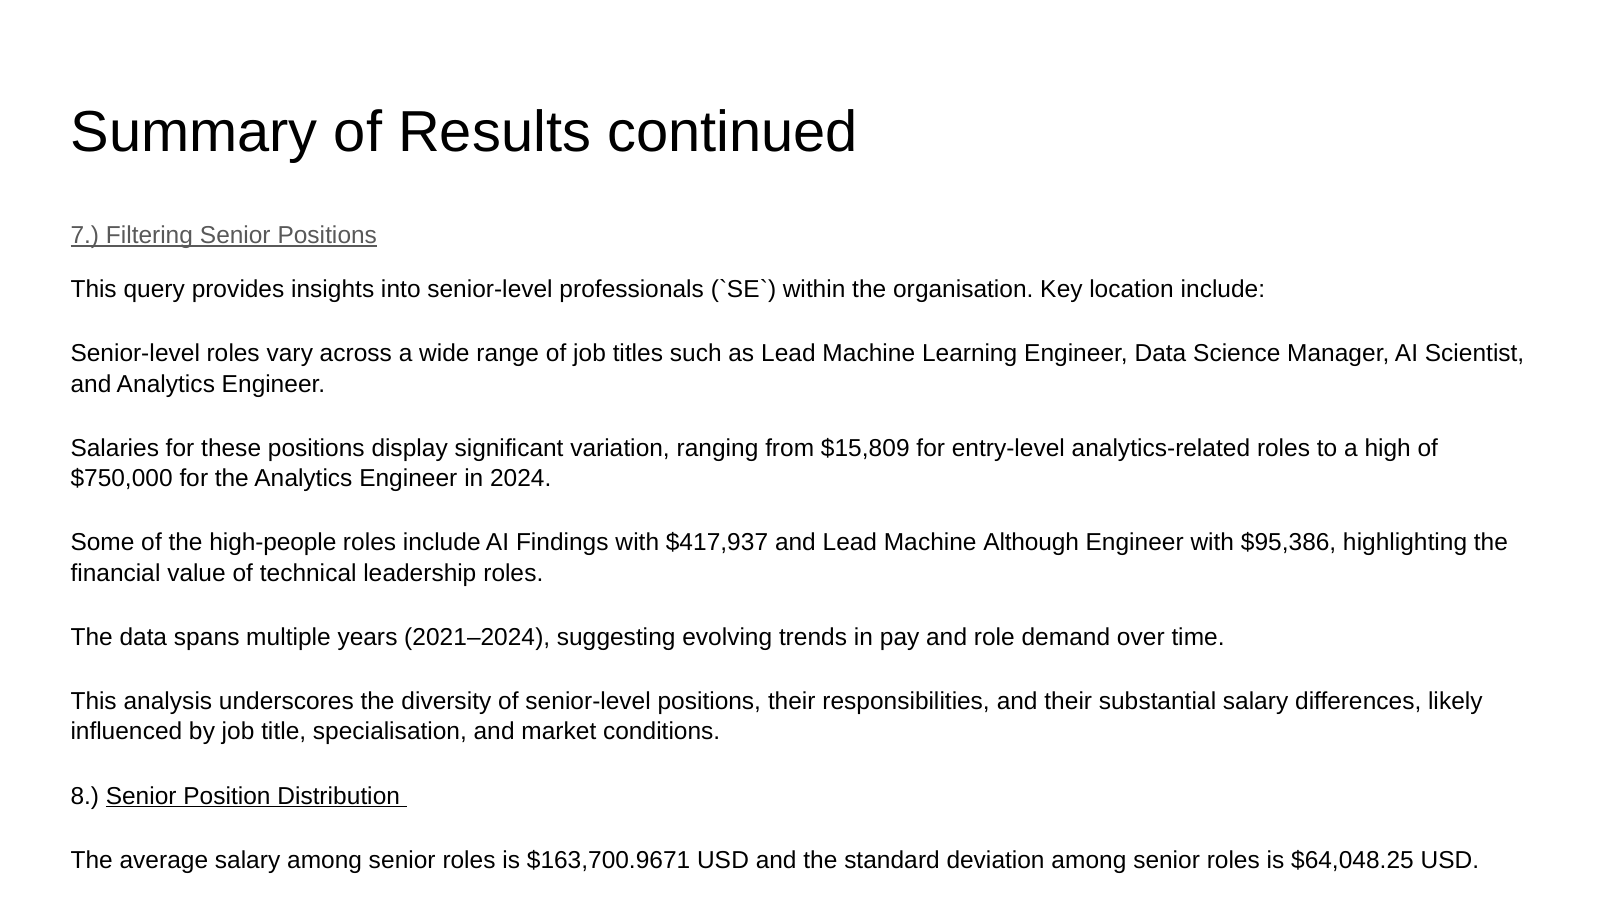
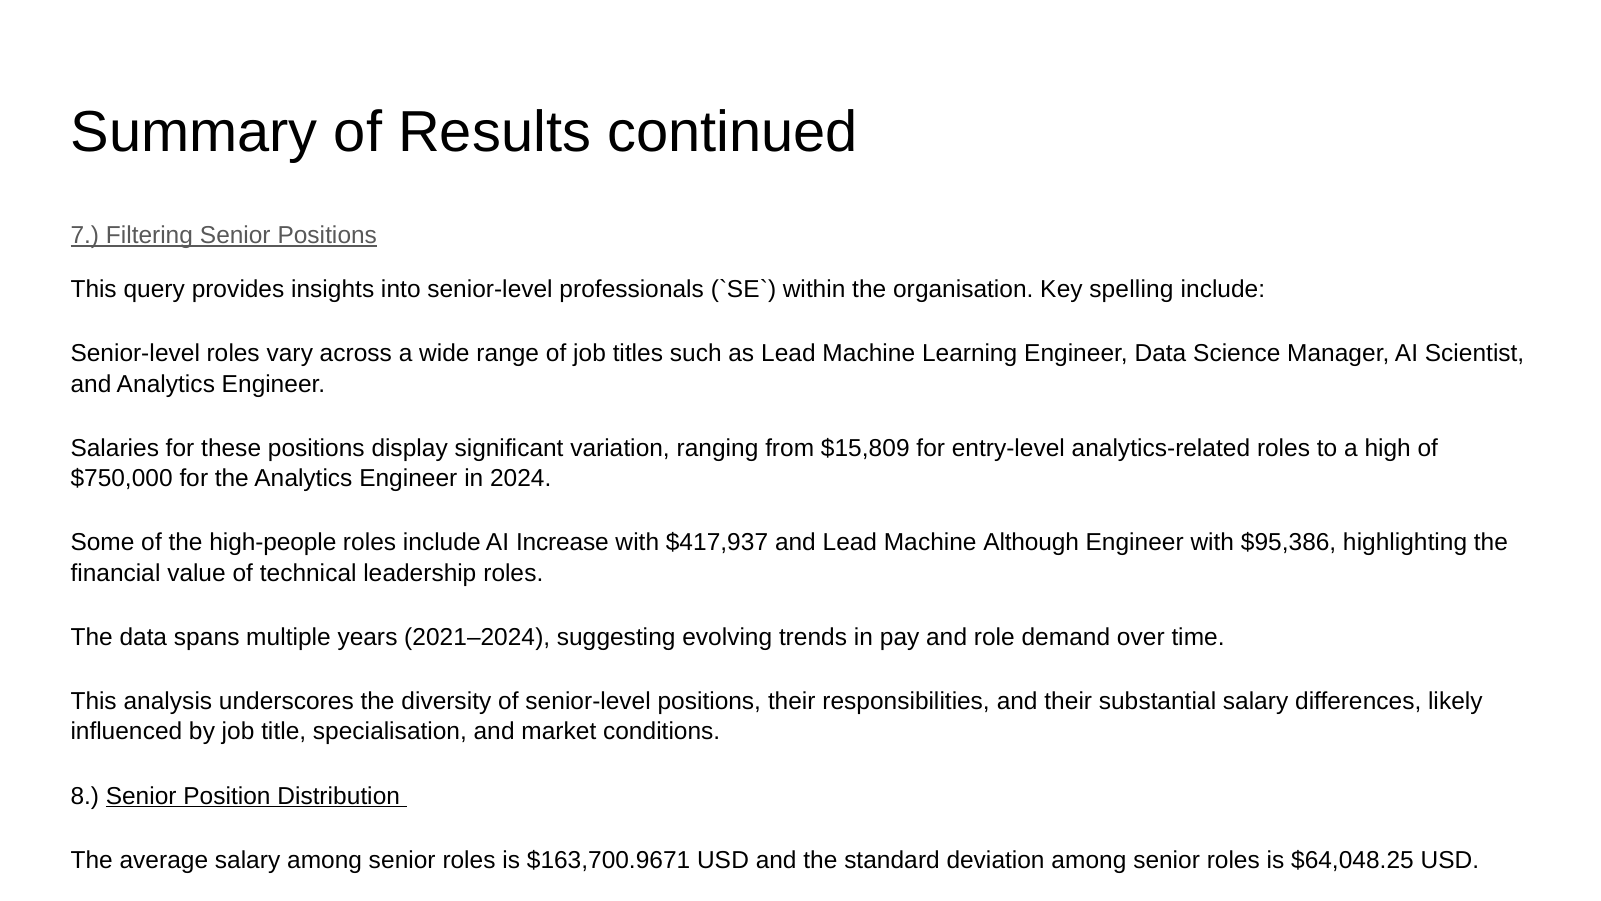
location: location -> spelling (1131, 290)
Findings: Findings -> Increase (562, 543)
